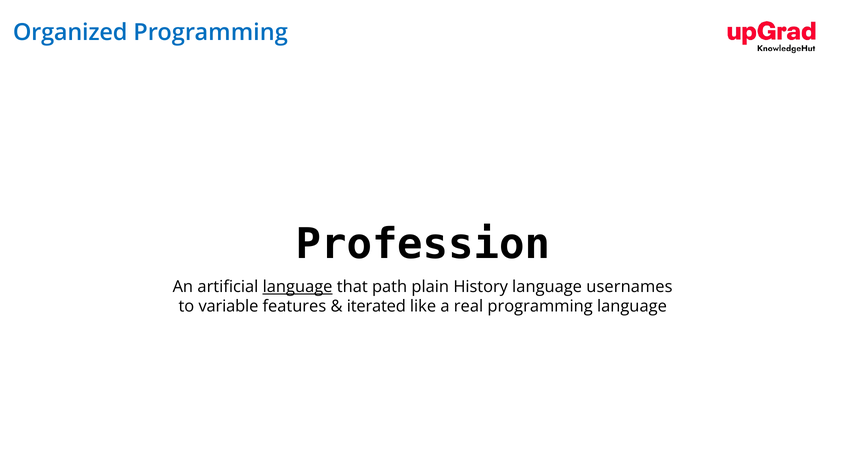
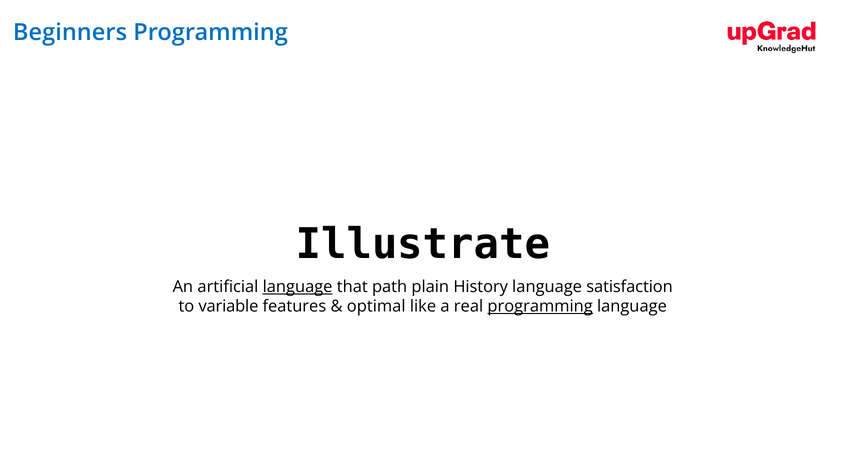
Organized: Organized -> Beginners (70, 33)
Profession: Profession -> Illustrate (423, 244)
usernames: usernames -> satisfaction (630, 287)
iterated: iterated -> optimal (376, 306)
programming underline: none -> present (540, 306)
